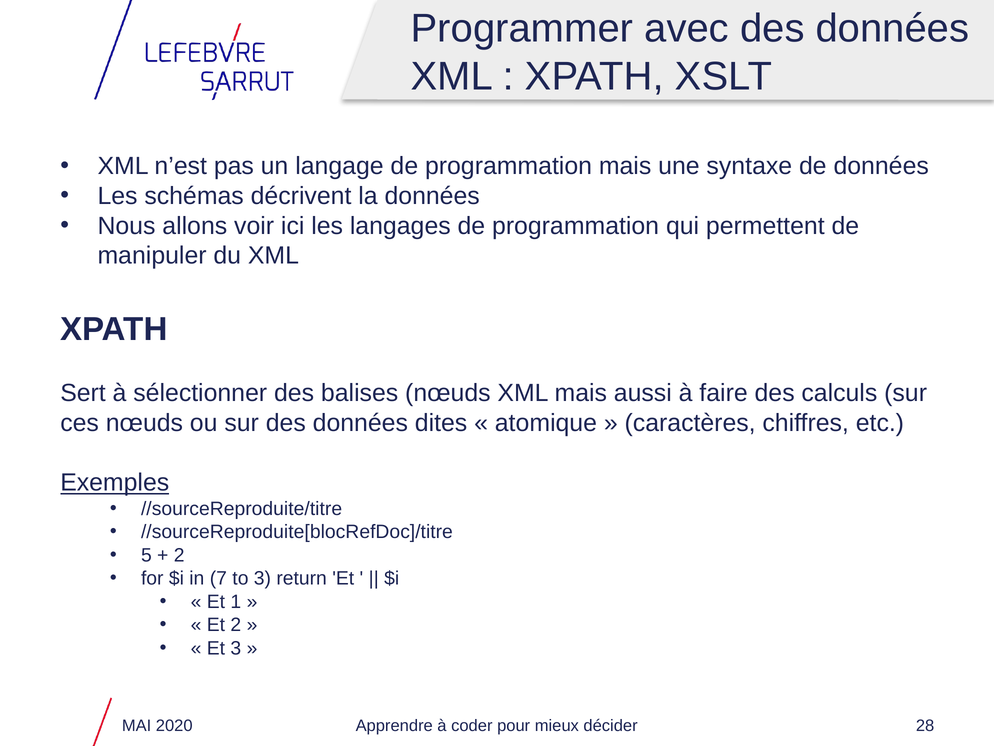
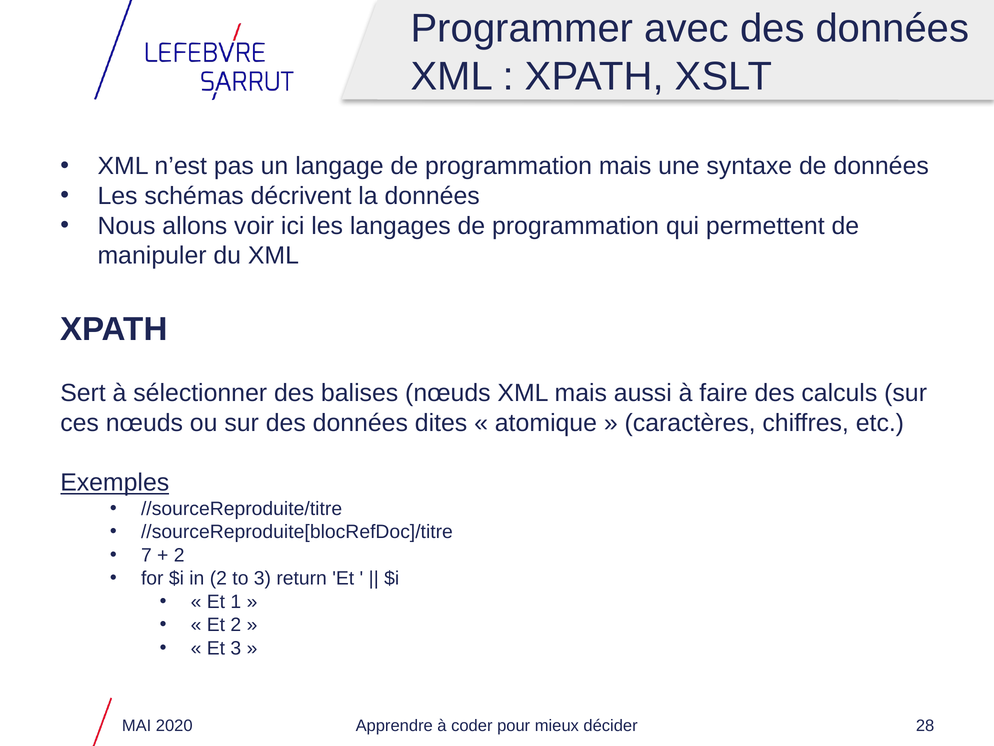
5: 5 -> 7 (146, 555)
in 7: 7 -> 2 (218, 578)
